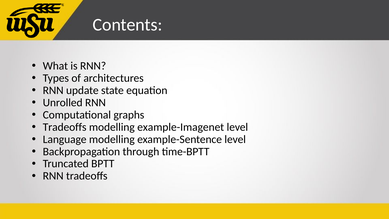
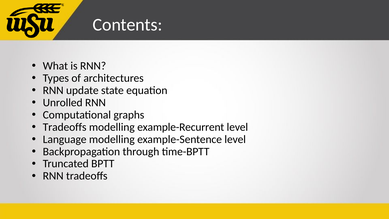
example-Imagenet: example-Imagenet -> example-Recurrent (181, 127)
